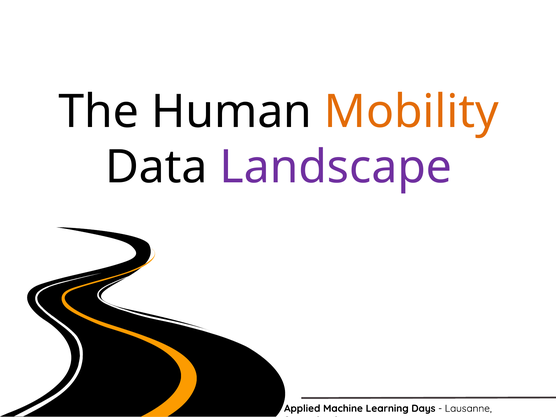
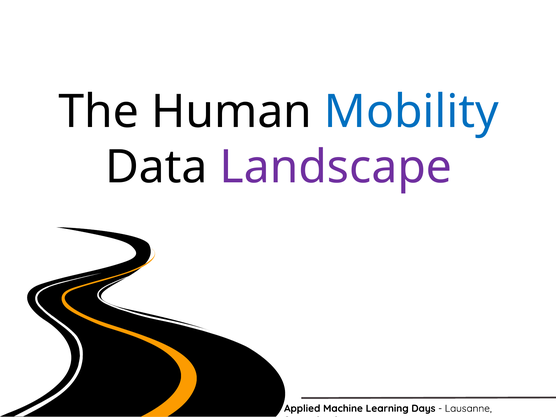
Mobility colour: orange -> blue (411, 112)
